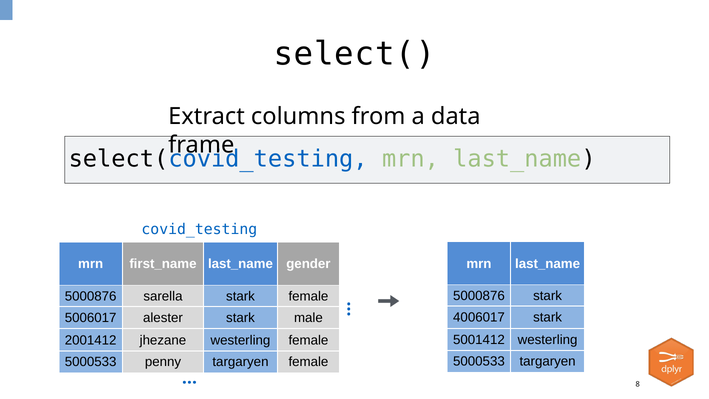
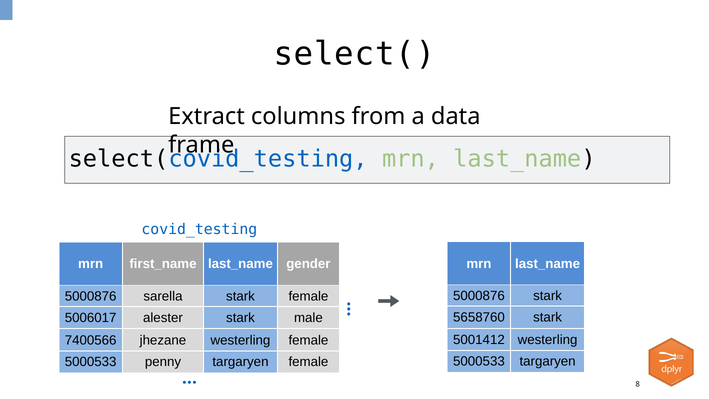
4006017: 4006017 -> 5658760 (479, 317)
2001412: 2001412 -> 7400566 (91, 340)
